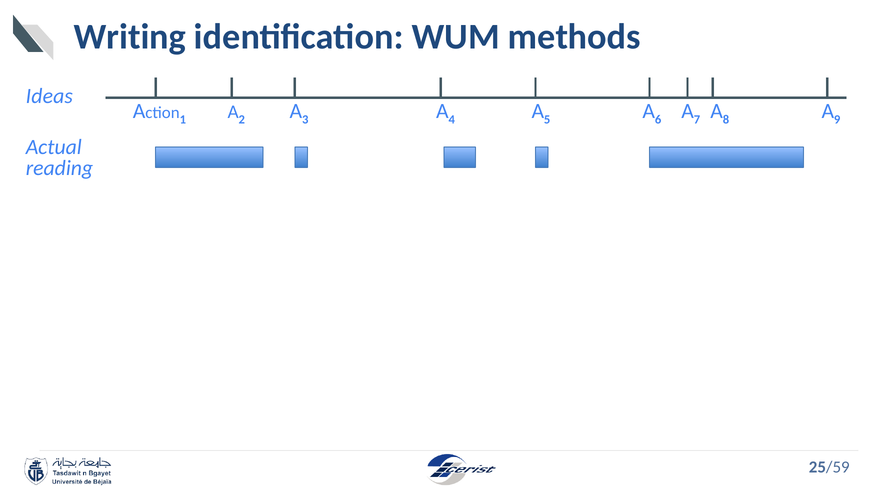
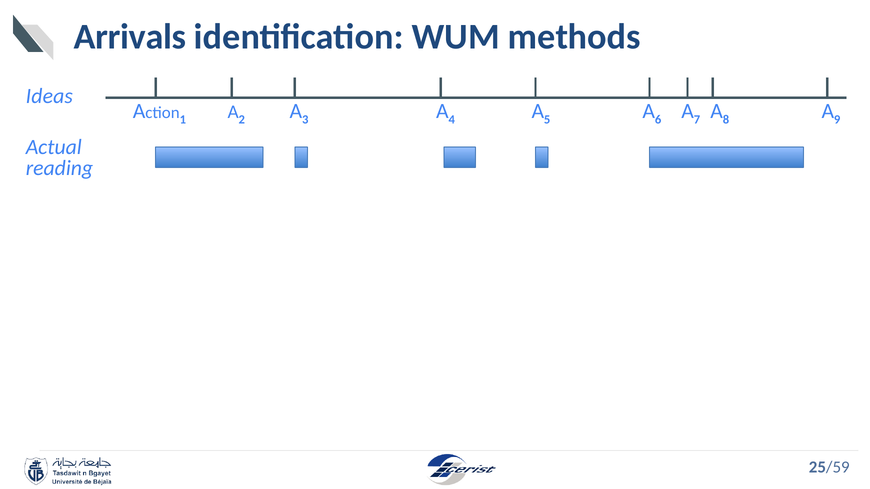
Writing: Writing -> Arrivals (130, 37)
